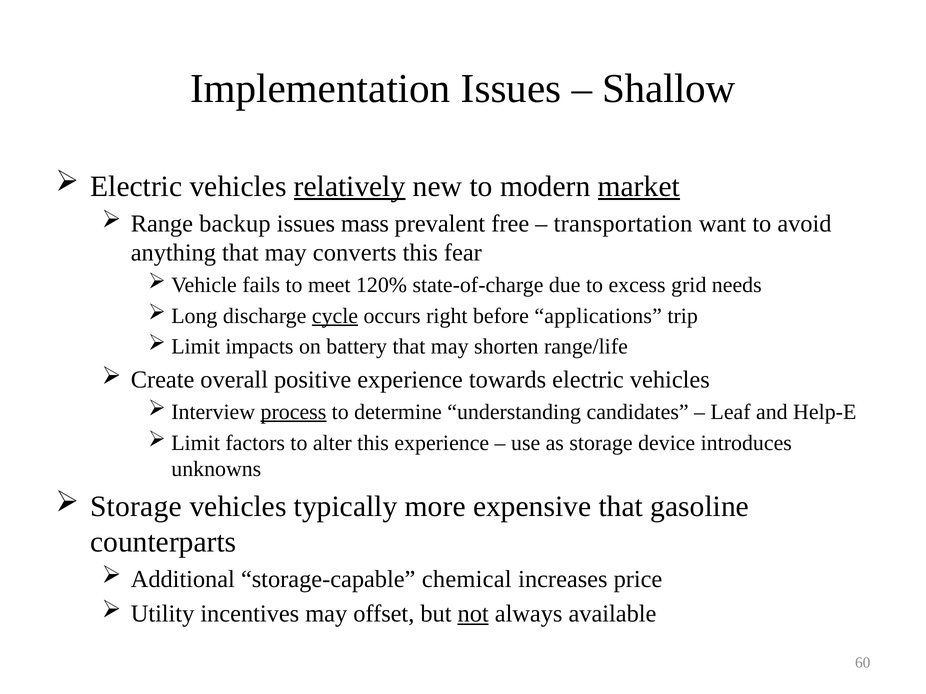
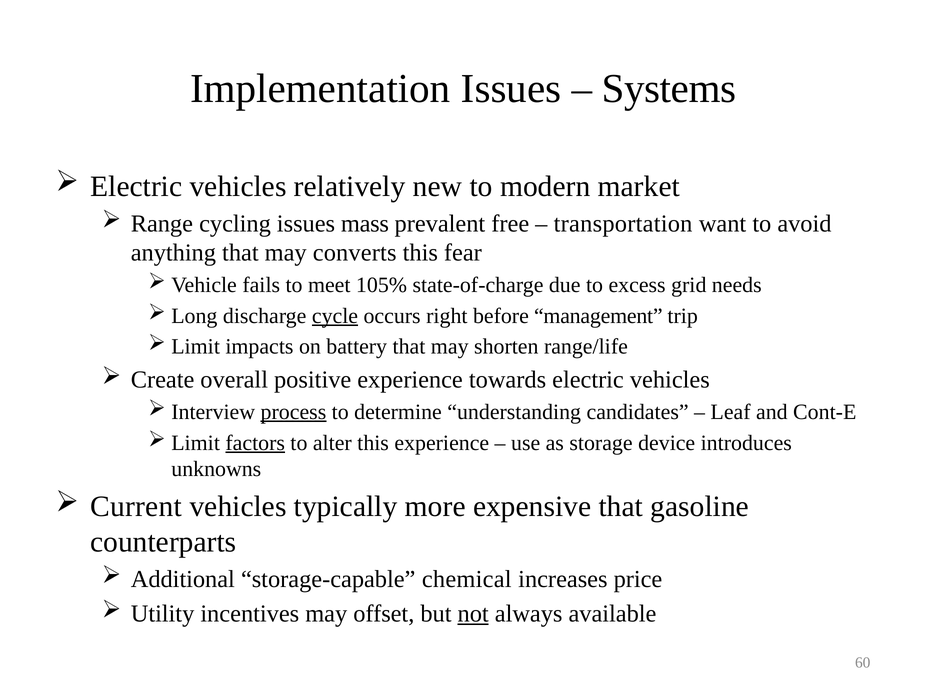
Shallow: Shallow -> Systems (669, 89)
relatively underline: present -> none (350, 186)
market underline: present -> none (639, 186)
backup: backup -> cycling (235, 224)
120%: 120% -> 105% (382, 285)
applications: applications -> management (598, 316)
Help-E: Help-E -> Cont-E (825, 412)
factors underline: none -> present (255, 443)
Storage: Storage -> Current (136, 507)
